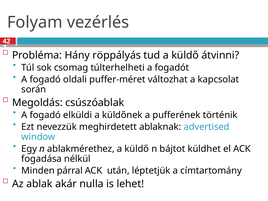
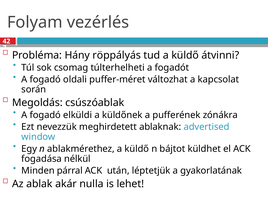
történik: történik -> zónákra (220, 115)
címtartomány: címtartomány -> gyakorlatának (211, 171)
